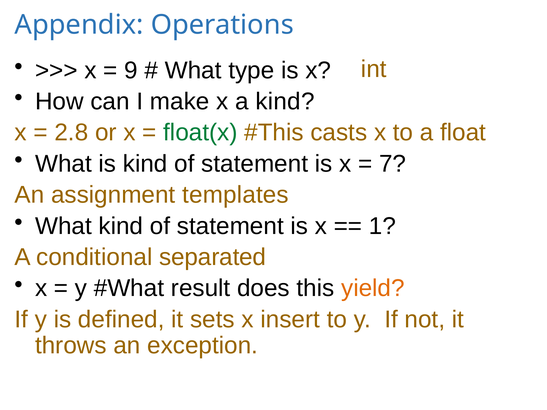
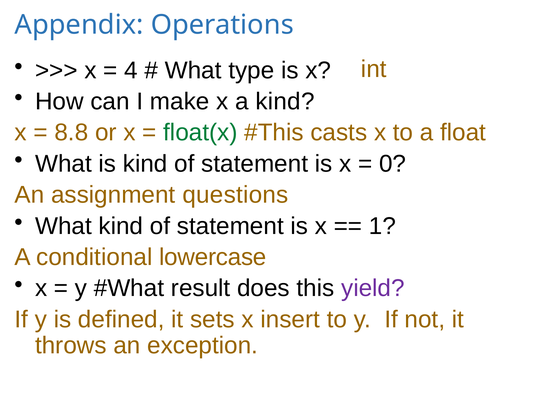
9: 9 -> 4 (131, 70)
2.8: 2.8 -> 8.8 (71, 133)
7: 7 -> 0 (393, 164)
templates: templates -> questions (235, 195)
separated: separated -> lowercase (213, 257)
yield colour: orange -> purple (373, 288)
